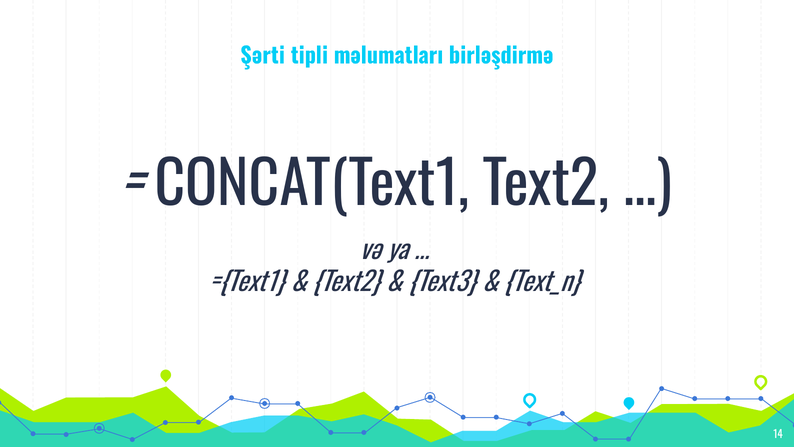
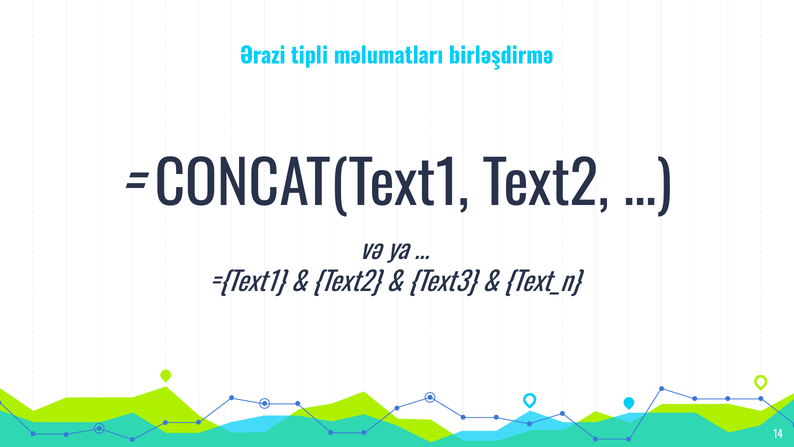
Şərti: Şərti -> Ərazi (263, 56)
